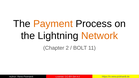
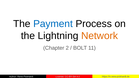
Payment colour: orange -> blue (53, 24)
